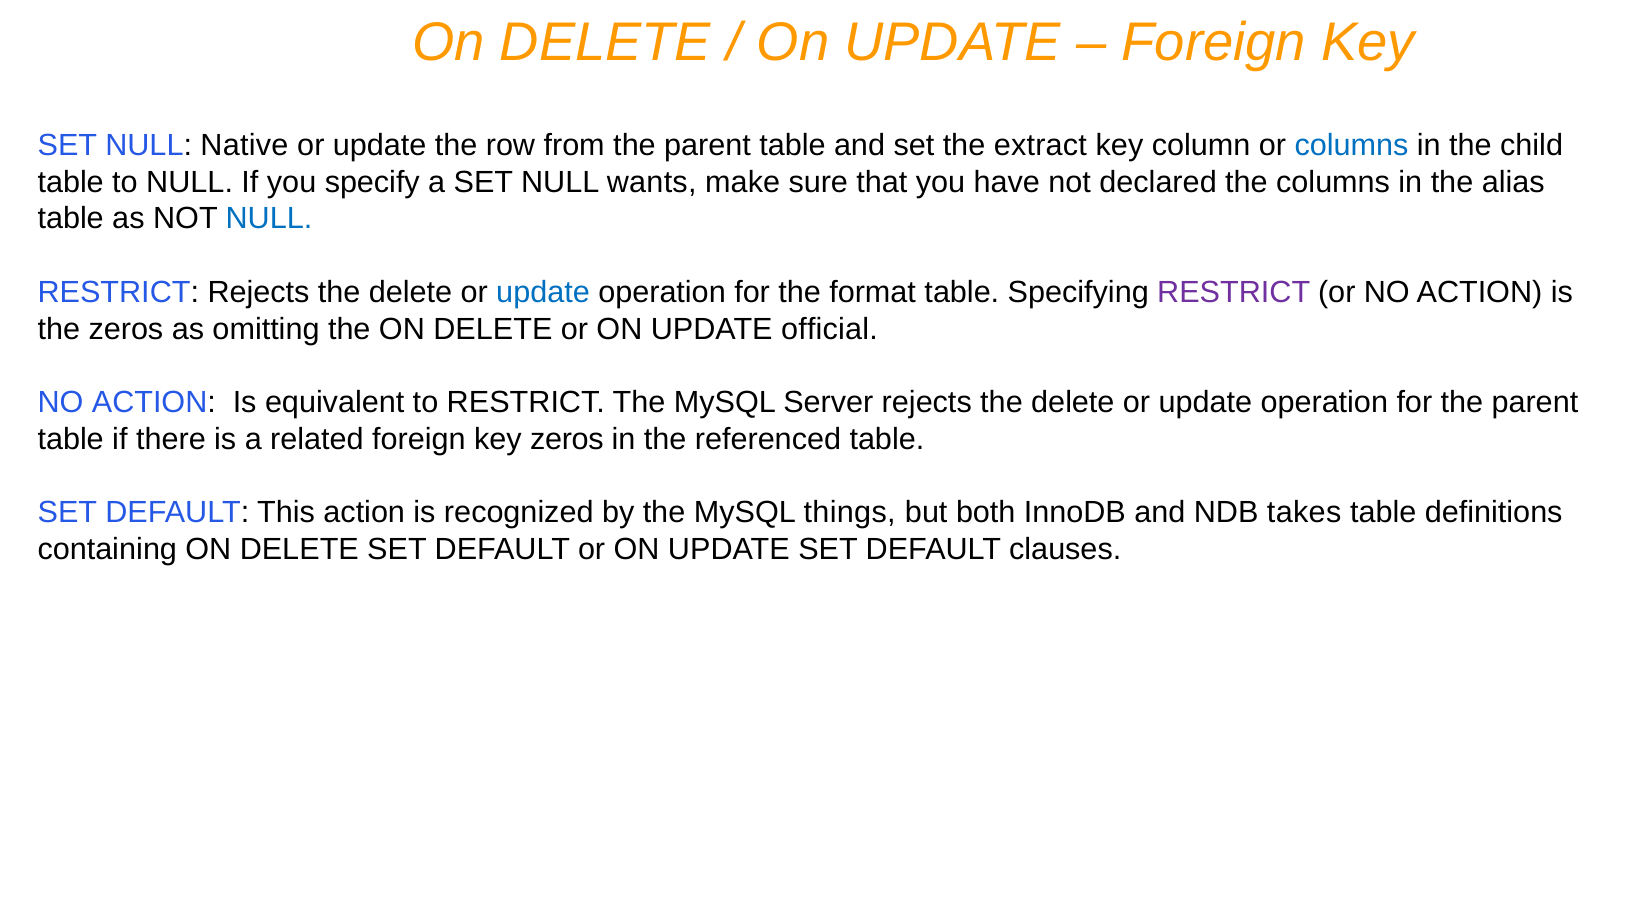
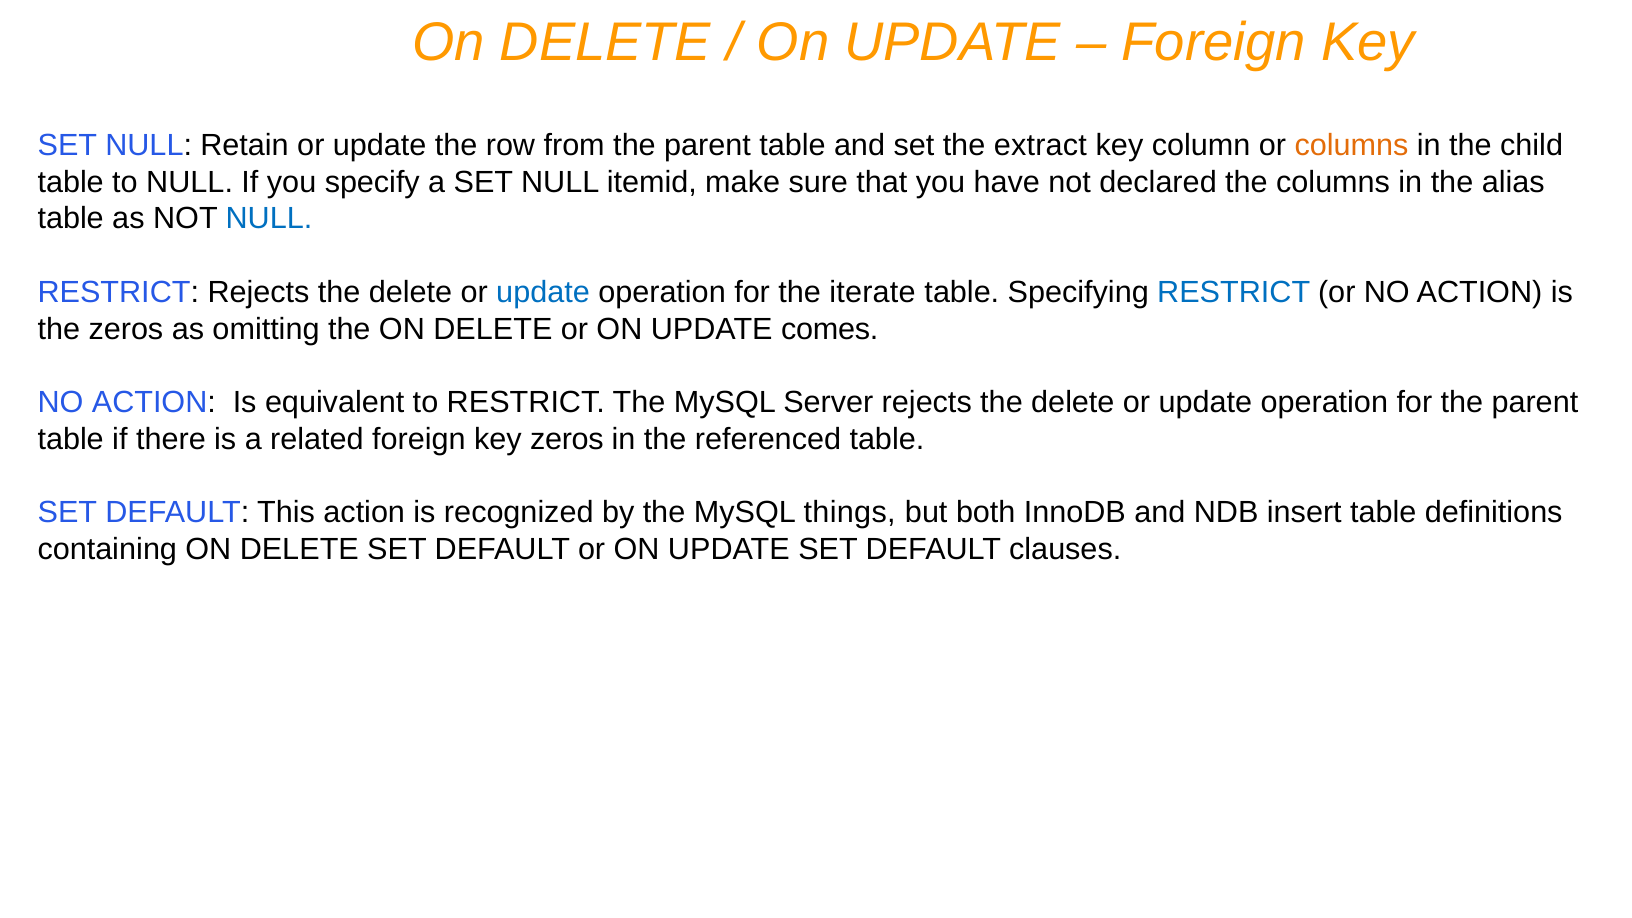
Native: Native -> Retain (245, 145)
columns colour: blue -> orange (1351, 145)
wants: wants -> itemid (652, 182)
format: format -> iterate (873, 292)
RESTRICT colour: purple -> blue (1234, 292)
official: official -> comes (830, 329)
takes: takes -> insert (1304, 513)
